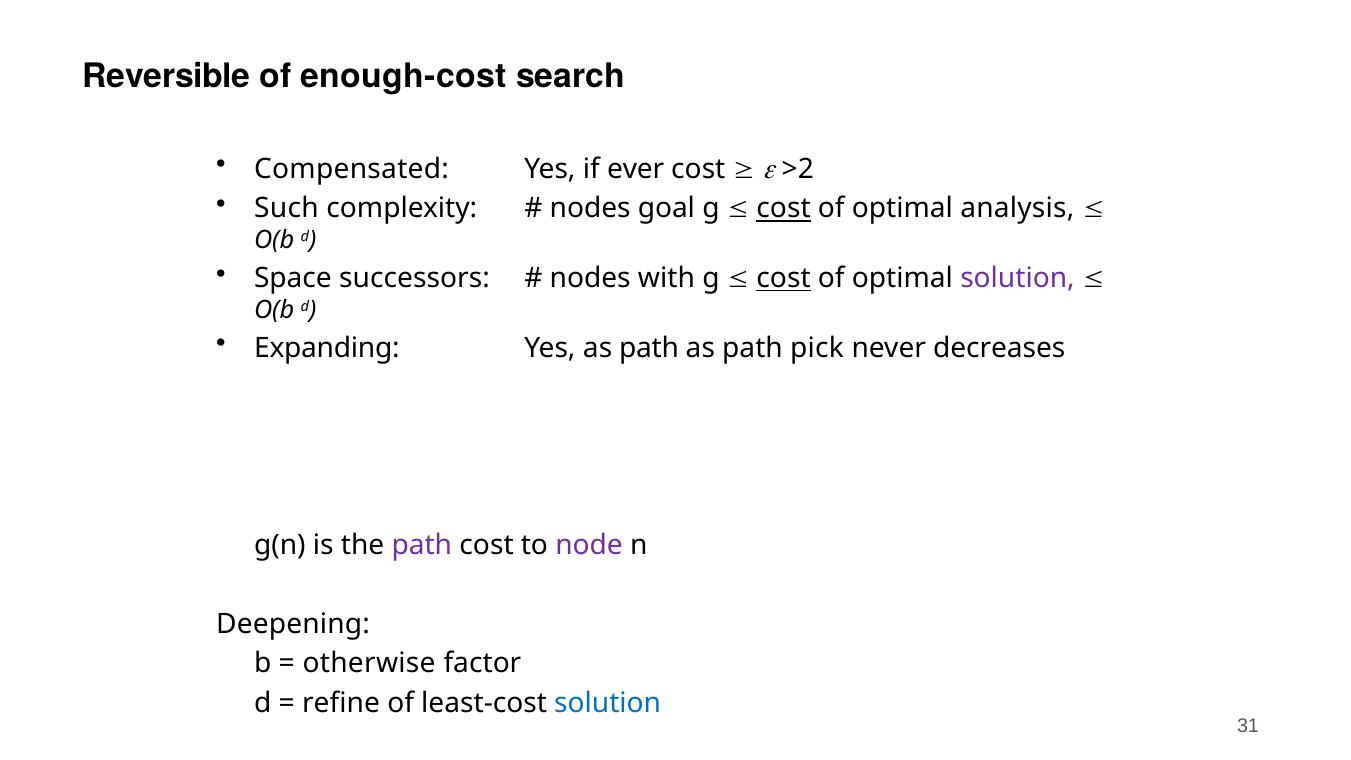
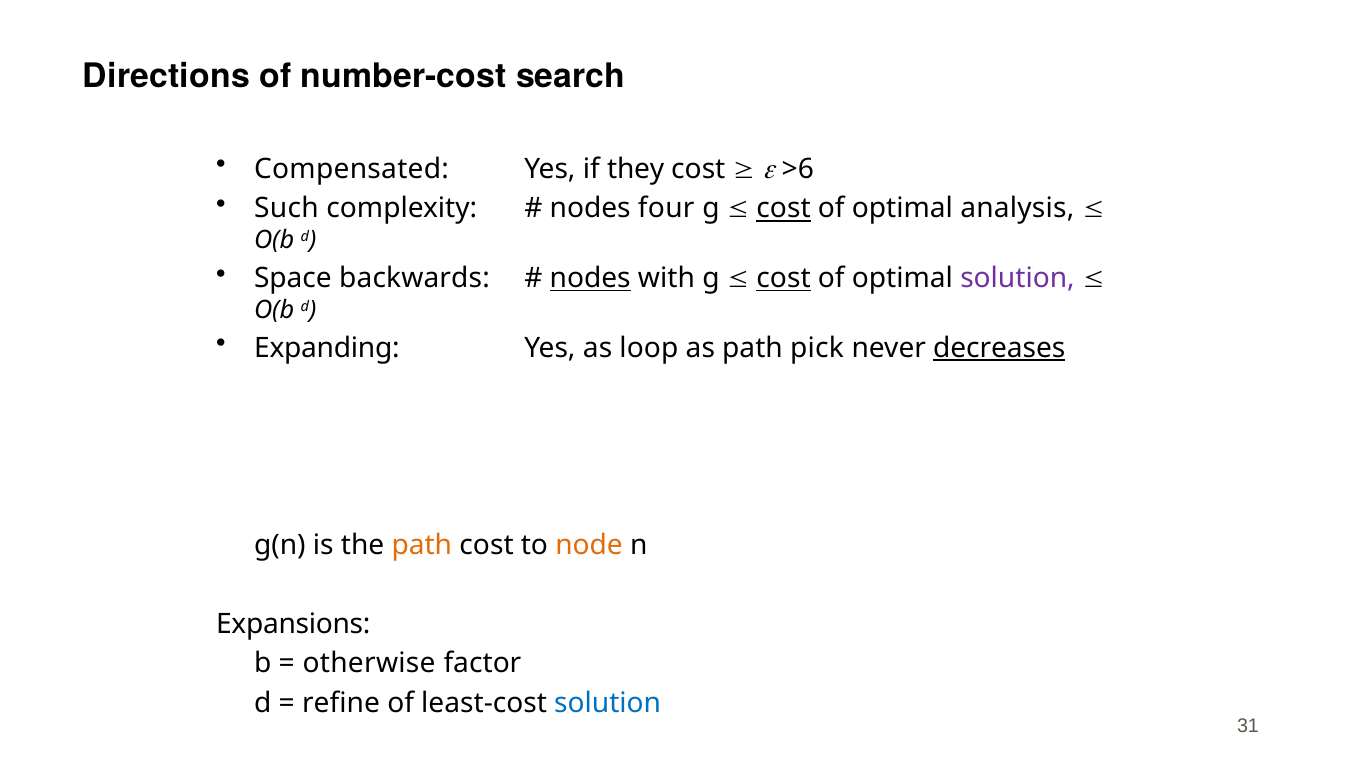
Reversible: Reversible -> Directions (167, 77)
enough-cost: enough-cost -> number-cost (404, 77)
ever: ever -> they (636, 169)
>2: >2 -> >6 (798, 169)
goal: goal -> four (666, 209)
successors: successors -> backwards (414, 278)
nodes underline: none -> present (590, 278)
Yes as path: path -> loop (649, 348)
decreases underline: none -> present (999, 348)
path colour: purple -> orange (422, 545)
node colour: purple -> orange (589, 545)
Deepening: Deepening -> Expansions (293, 624)
